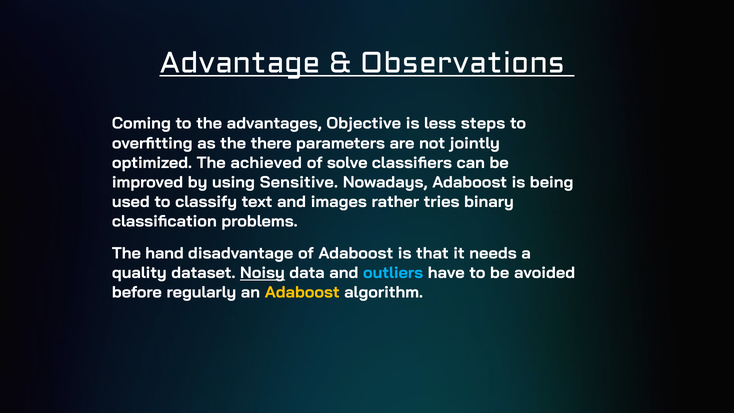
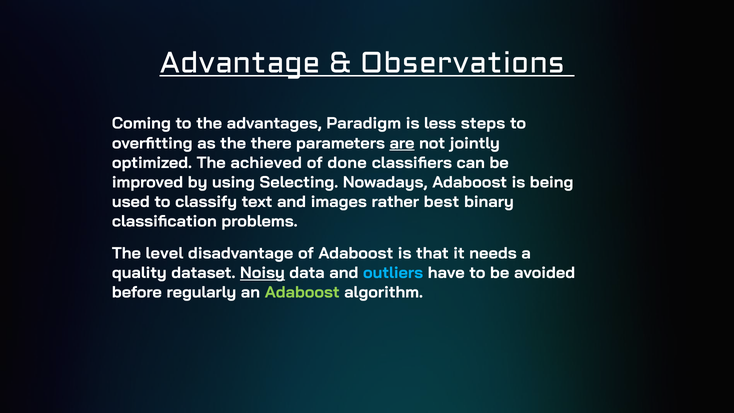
Objective: Objective -> Paradigm (364, 124)
are underline: none -> present (402, 143)
solve: solve -> done (347, 163)
Sensitive: Sensitive -> Selecting (299, 182)
tries: tries -> best (442, 202)
hand: hand -> level (164, 253)
Adaboost colour: yellow -> light green (302, 292)
